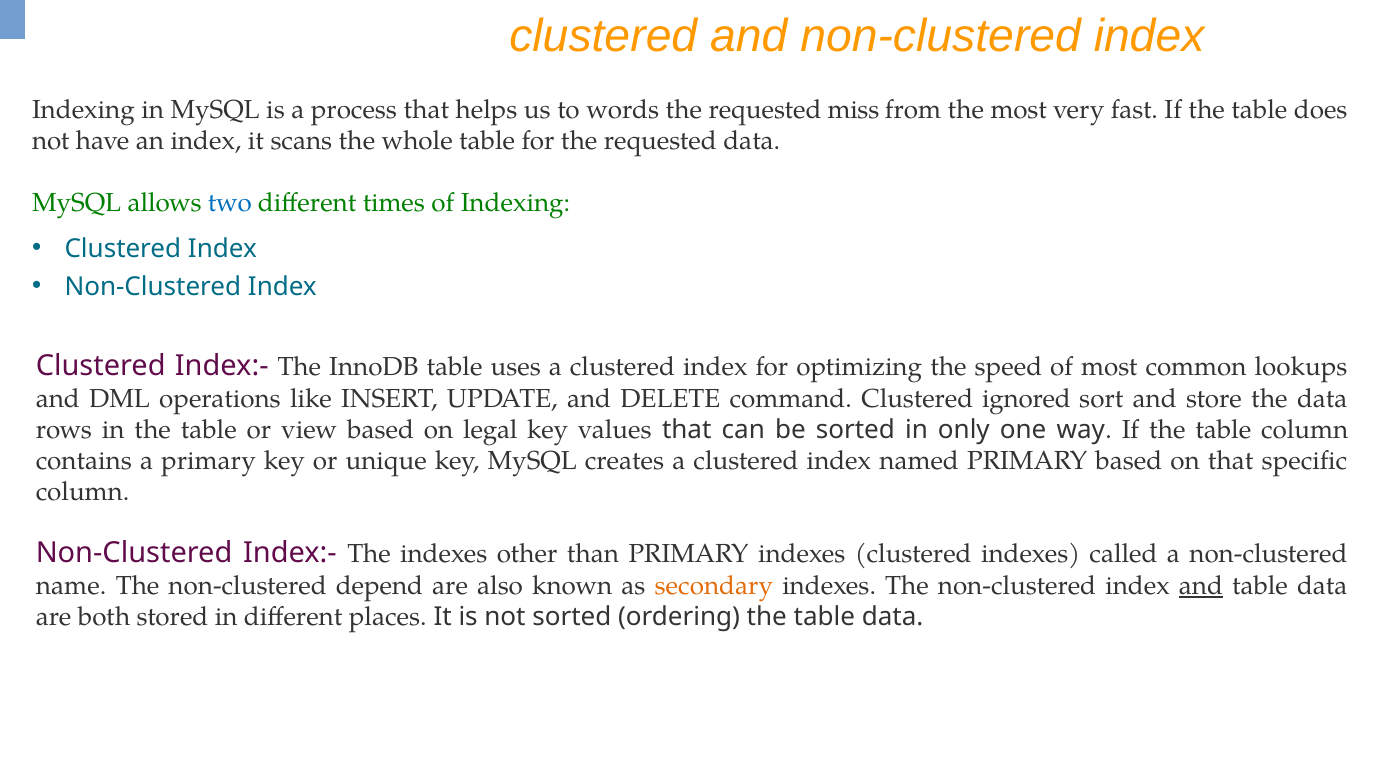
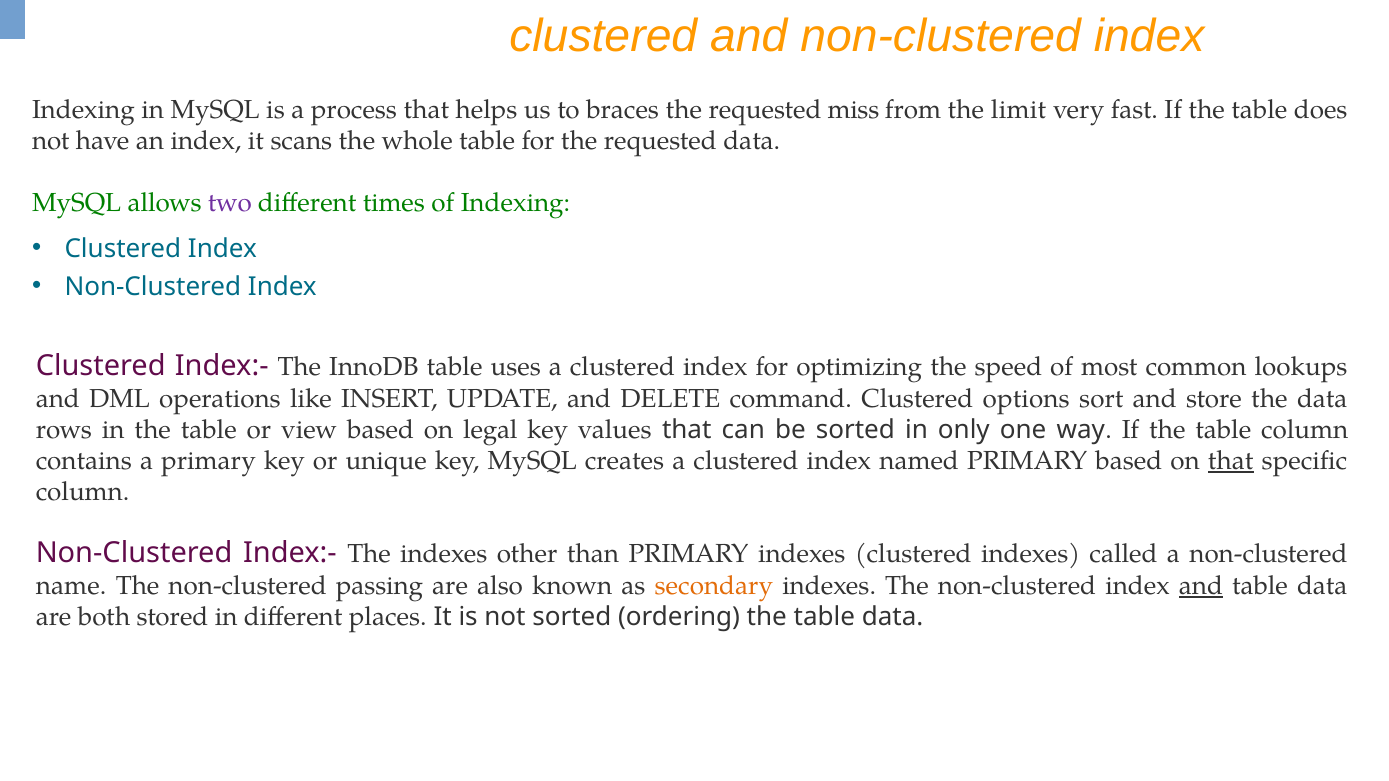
words: words -> braces (623, 110)
the most: most -> limit (1018, 110)
two colour: blue -> purple (230, 203)
ignored: ignored -> options (1026, 399)
that underline: none -> present (1231, 461)
depend: depend -> passing (380, 586)
